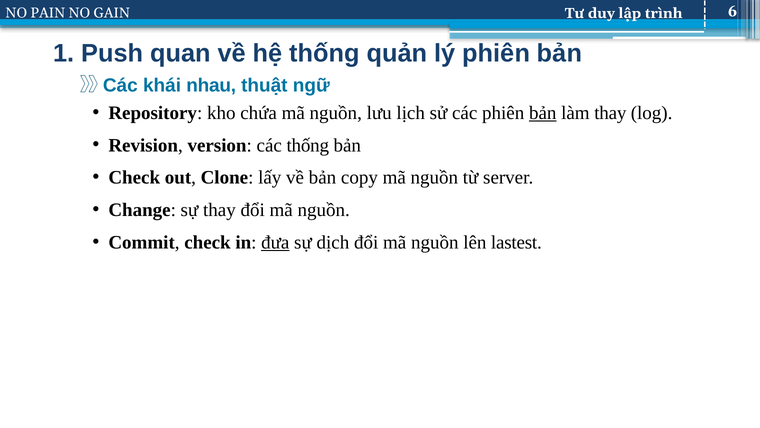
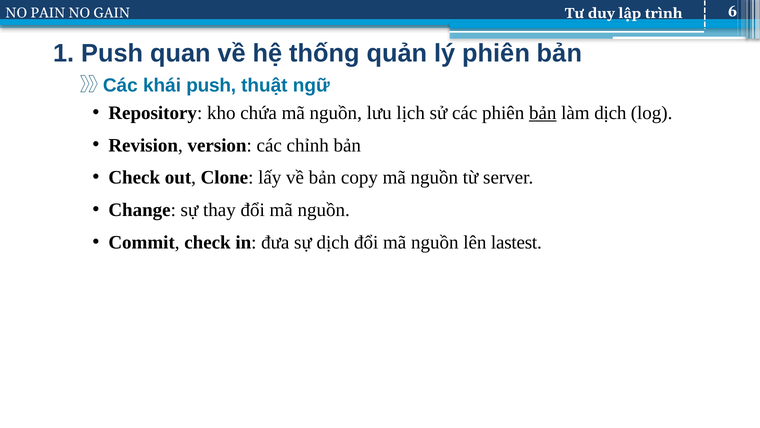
khái nhau: nhau -> push (211, 85)
làm thay: thay -> dịch (610, 113)
các thống: thống -> chỉnh (308, 145)
đưa underline: present -> none (275, 242)
